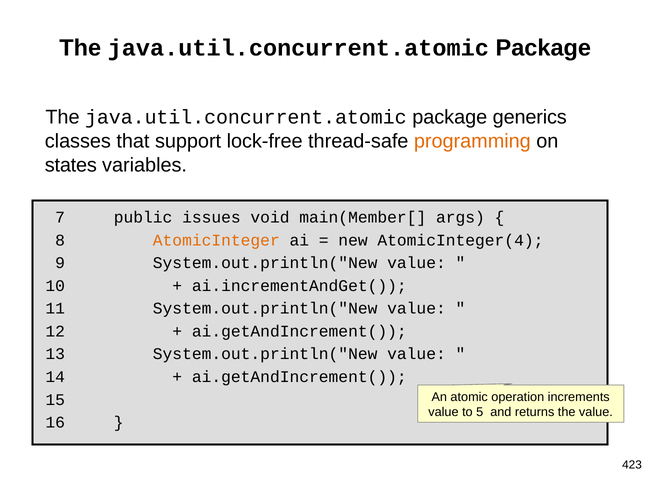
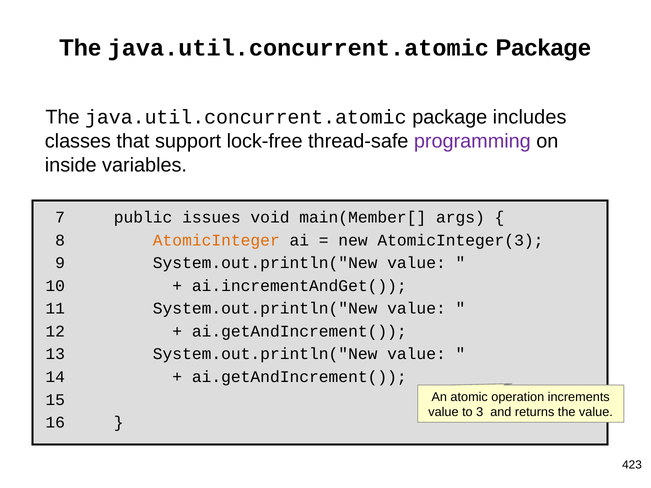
generics: generics -> includes (530, 117)
programming colour: orange -> purple (472, 141)
states: states -> inside (71, 165)
AtomicInteger(4: AtomicInteger(4 -> AtomicInteger(3 (460, 240)
5: 5 -> 3 (480, 412)
